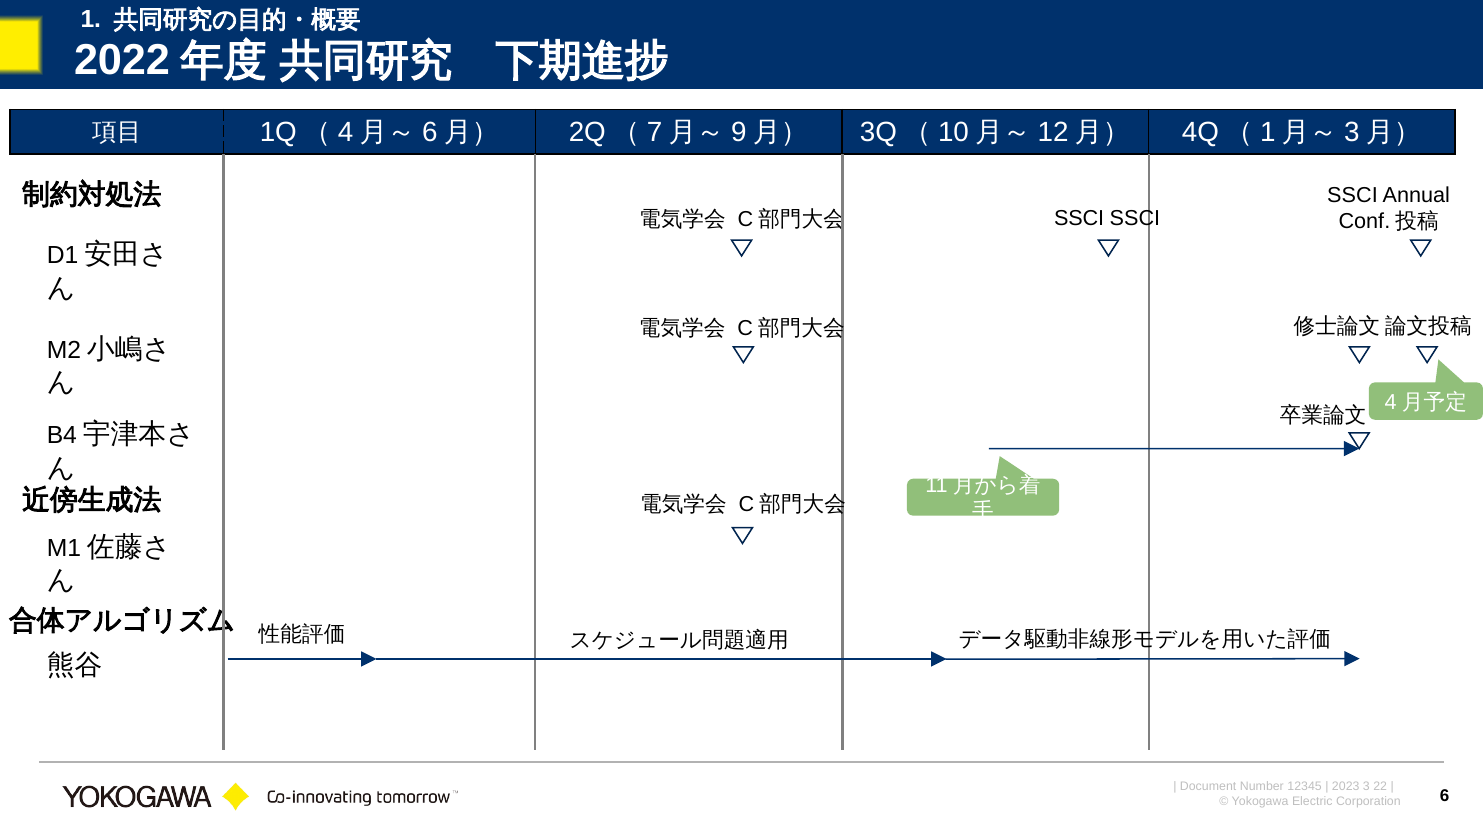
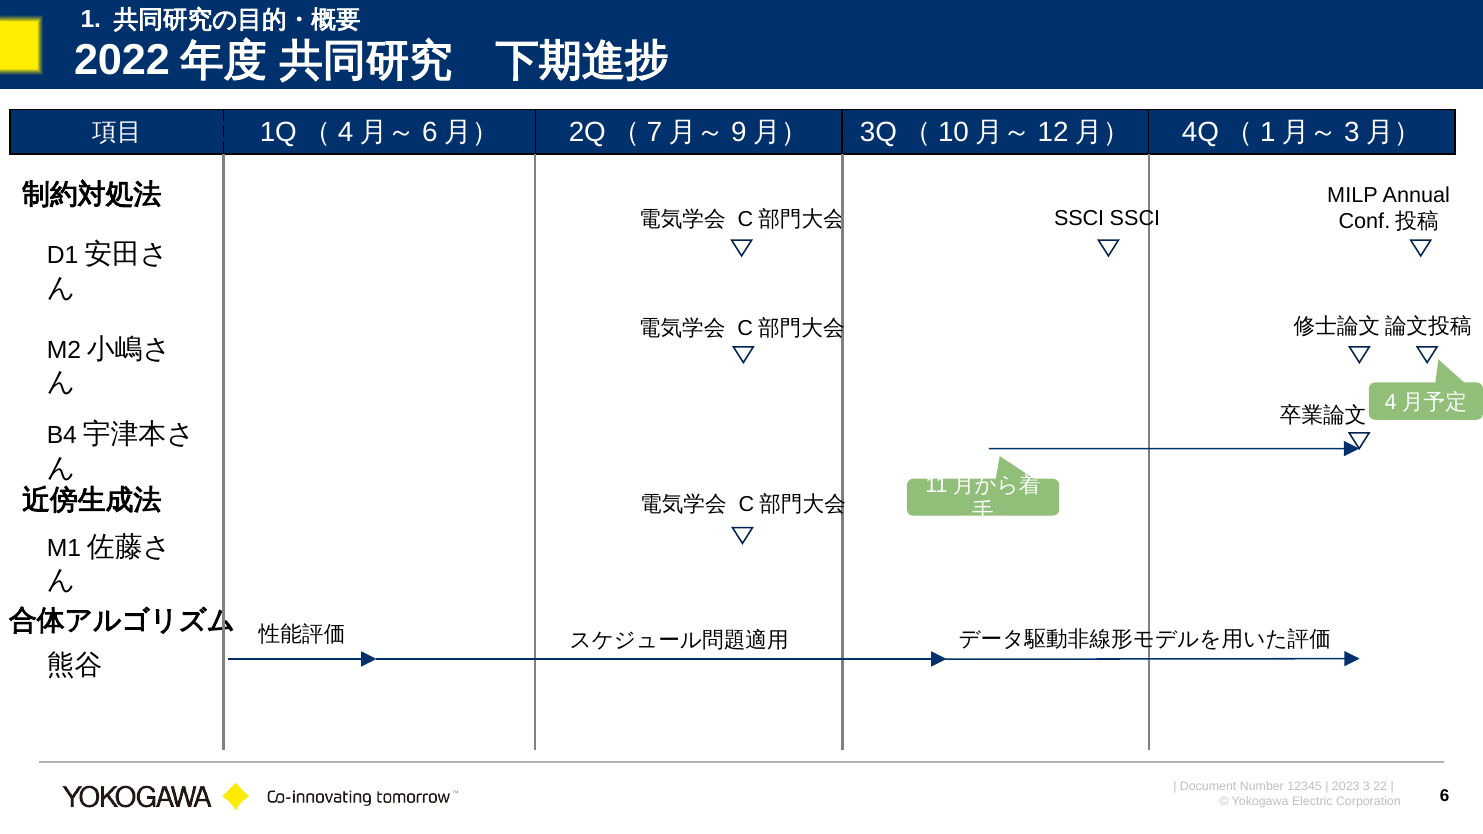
SSCI: SSCI -> MILP (1352, 195)
